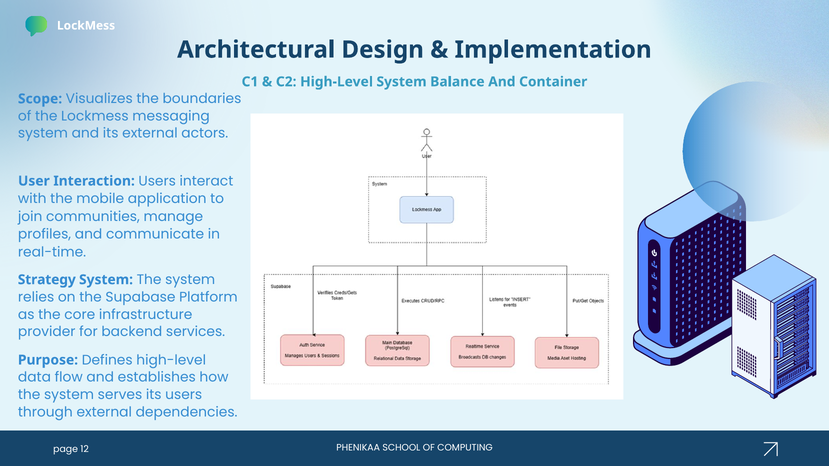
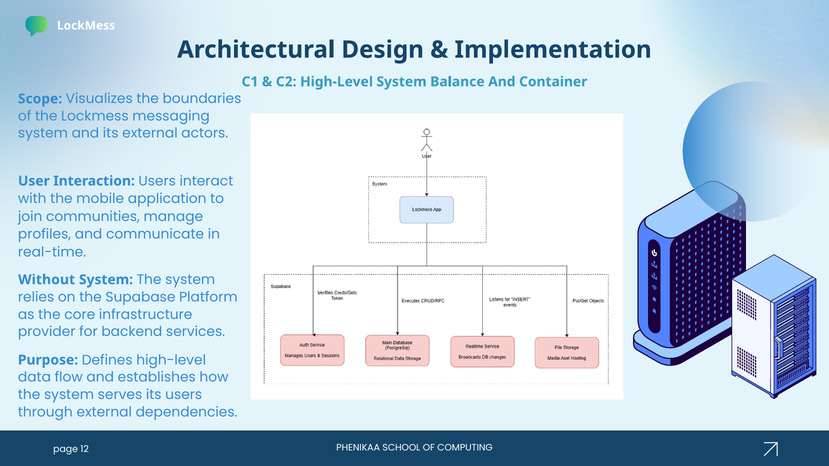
Strategy: Strategy -> Without (47, 280)
